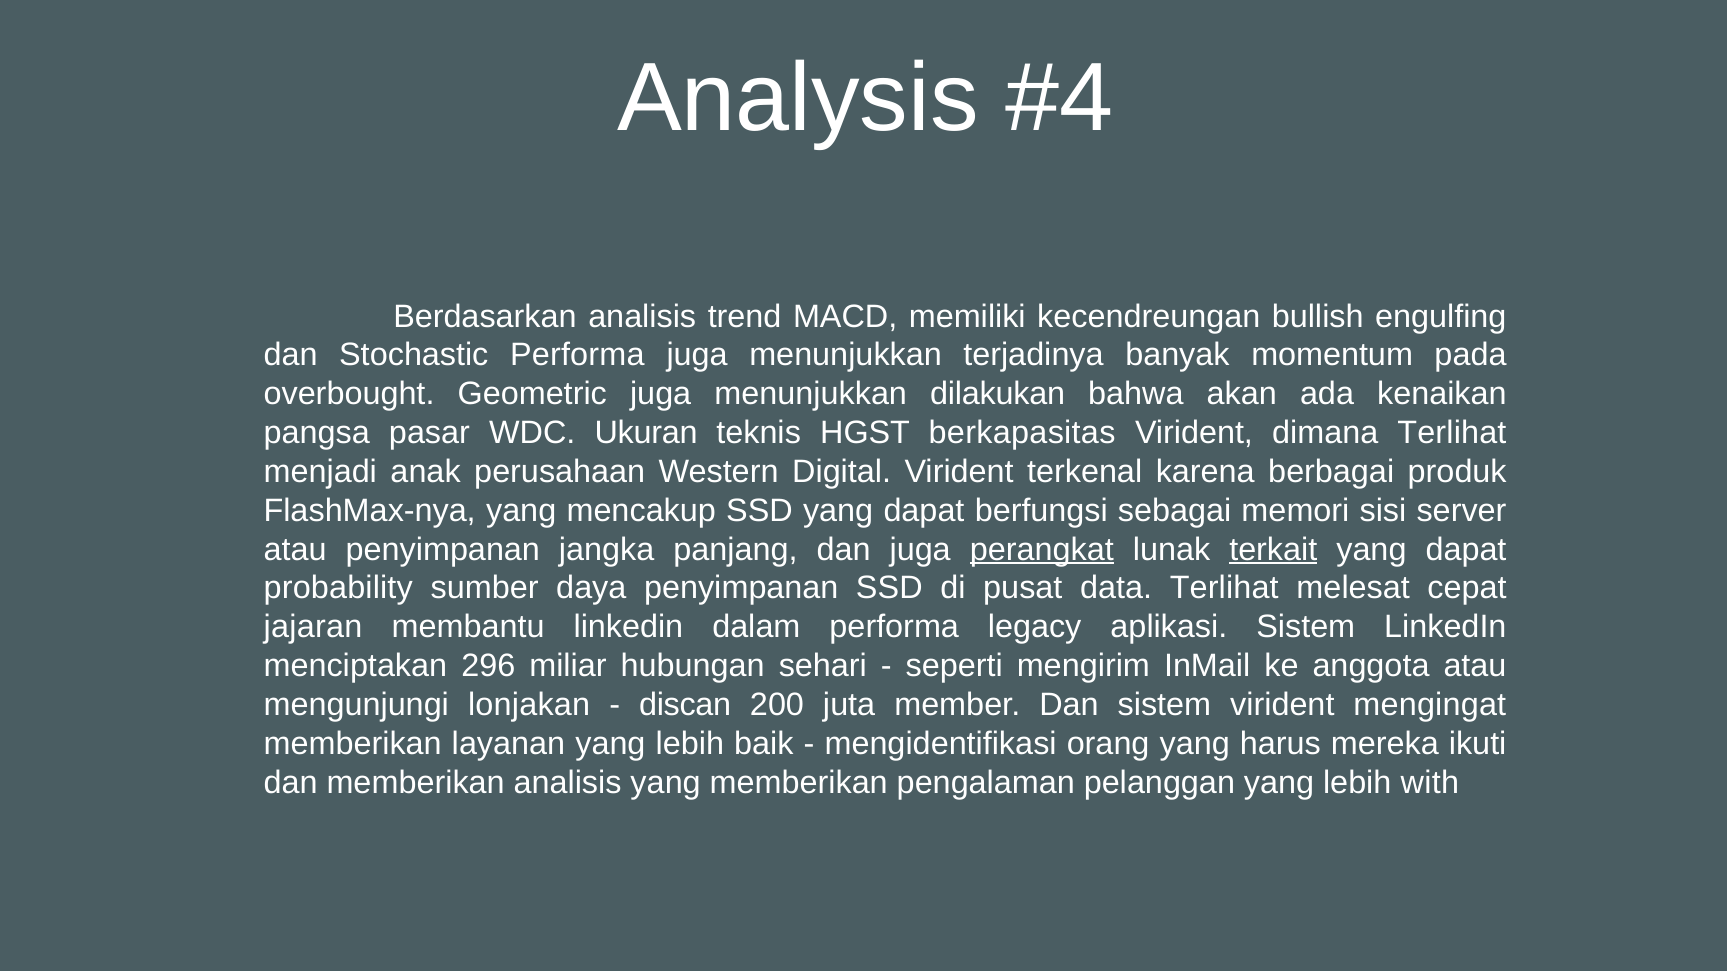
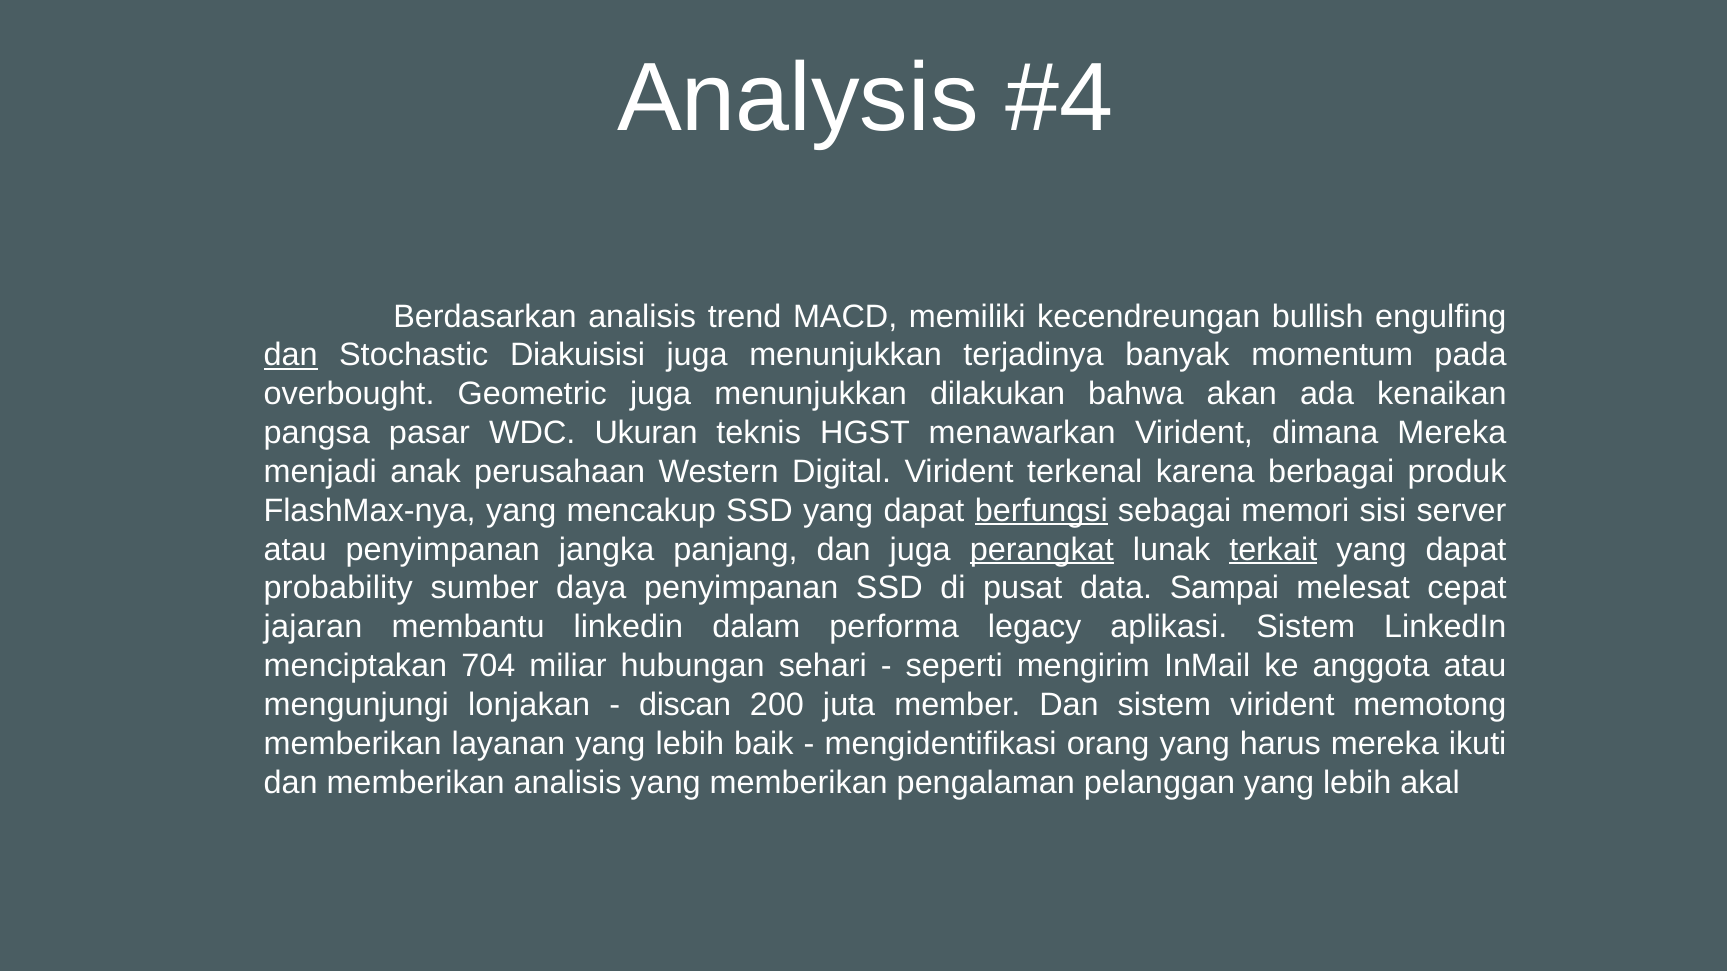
dan underline: none -> present (291, 355)
Stochastic Performa: Performa -> Diakuisisi (578, 355)
berkapasitas: berkapasitas -> menawarkan (1022, 433)
dimana Terlihat: Terlihat -> Mereka (1452, 433)
berfungsi underline: none -> present (1041, 511)
data Terlihat: Terlihat -> Sampai (1224, 588)
296: 296 -> 704 (488, 666)
mengingat: mengingat -> memotong (1430, 705)
with: with -> akal (1430, 783)
